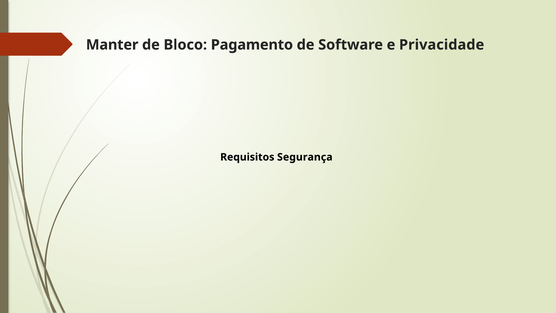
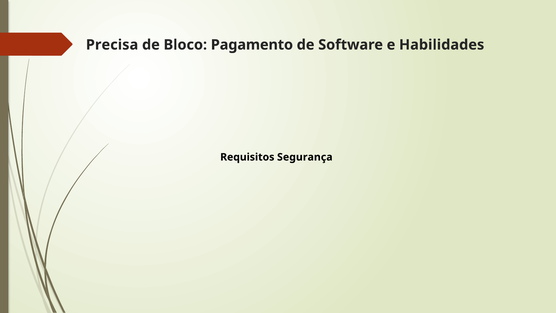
Manter: Manter -> Precisa (112, 45)
Privacidade: Privacidade -> Habilidades (442, 45)
